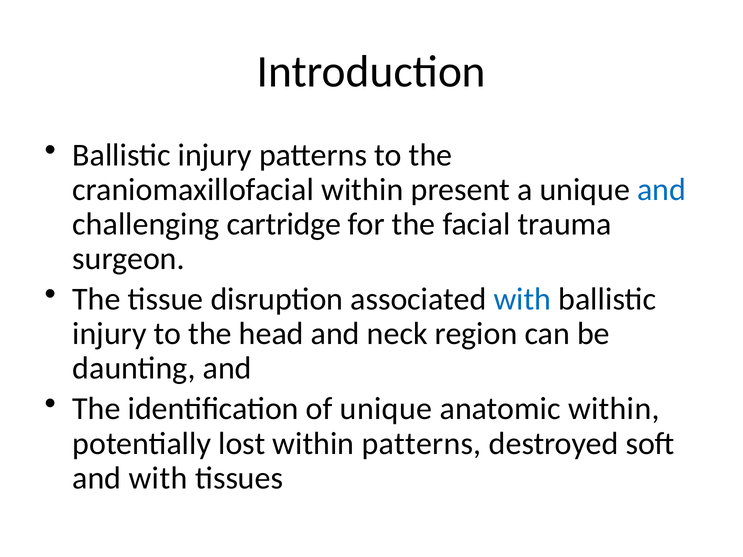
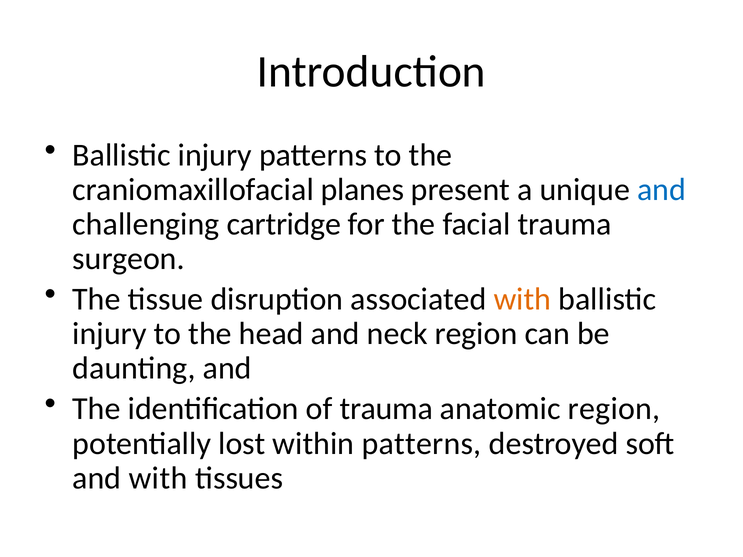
craniomaxillofacial within: within -> planes (363, 190)
with colour: blue -> orange (522, 299)
of unique: unique -> trauma (386, 409)
anatomic within: within -> region (614, 409)
